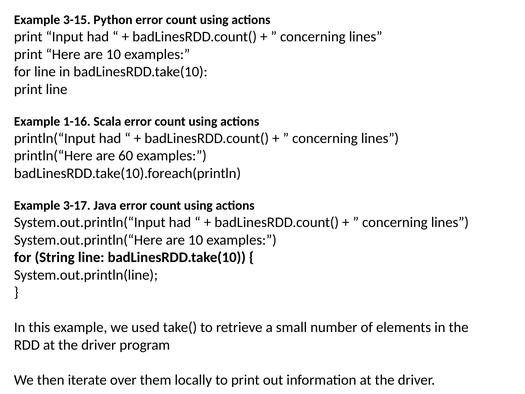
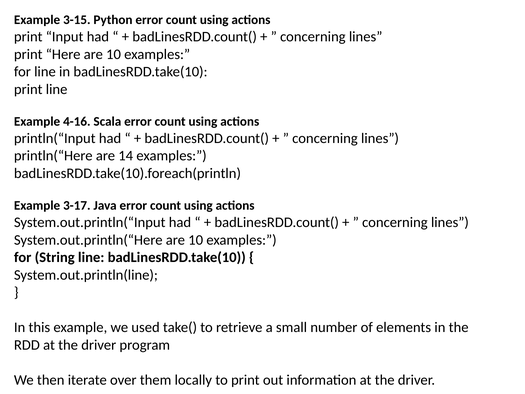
1-16: 1-16 -> 4-16 (77, 121)
60: 60 -> 14 (126, 156)
